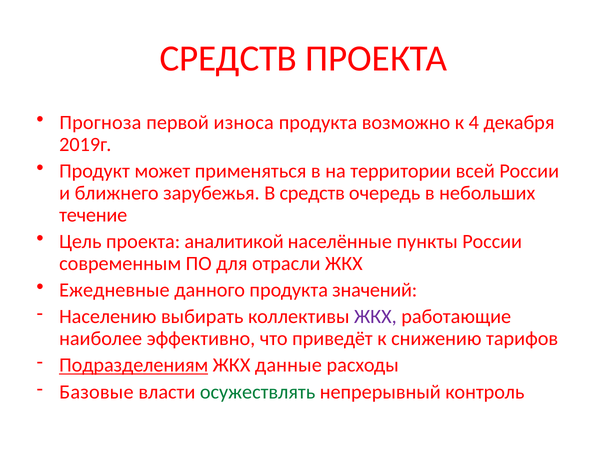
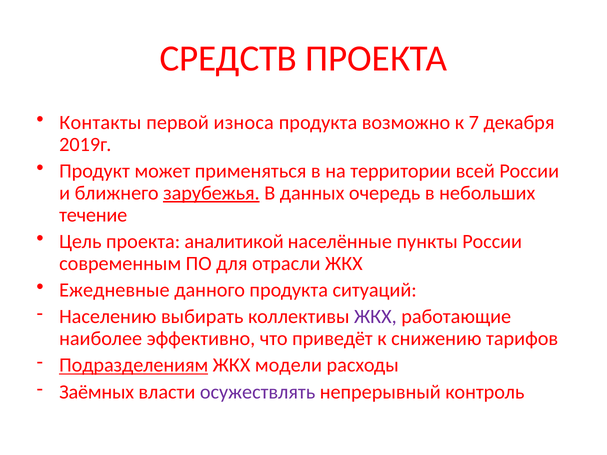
Прогноза: Прогноза -> Контакты (100, 123)
4: 4 -> 7 (474, 123)
зарубежья underline: none -> present (211, 193)
В средств: средств -> данных (312, 193)
значений: значений -> ситуаций (375, 290)
данные: данные -> модели (288, 366)
Базовые: Базовые -> Заёмных (97, 392)
осужествлять colour: green -> purple (258, 392)
